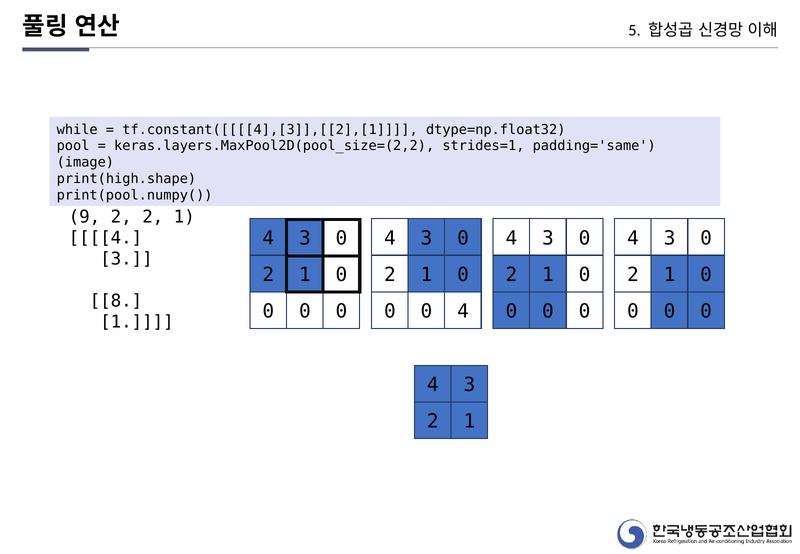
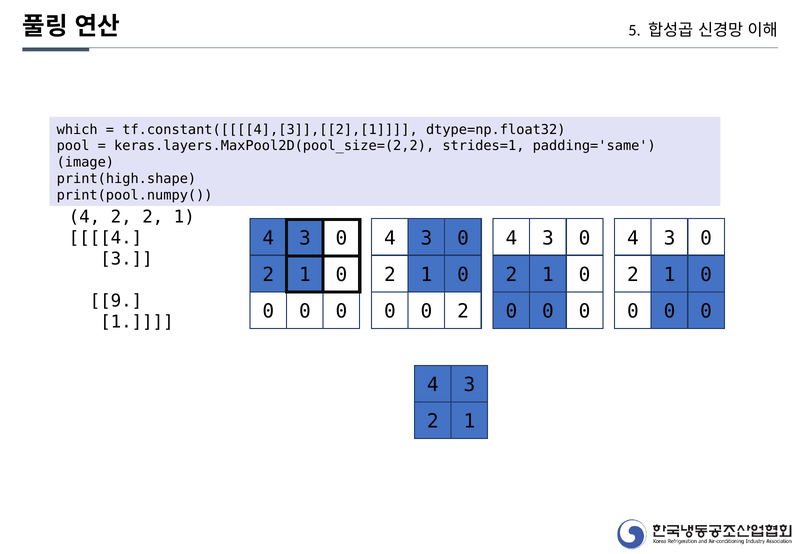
while: while -> which (77, 130)
9: 9 -> 4 (85, 217)
8: 8 -> 9 (116, 301)
4: 4 -> 2 (463, 311)
